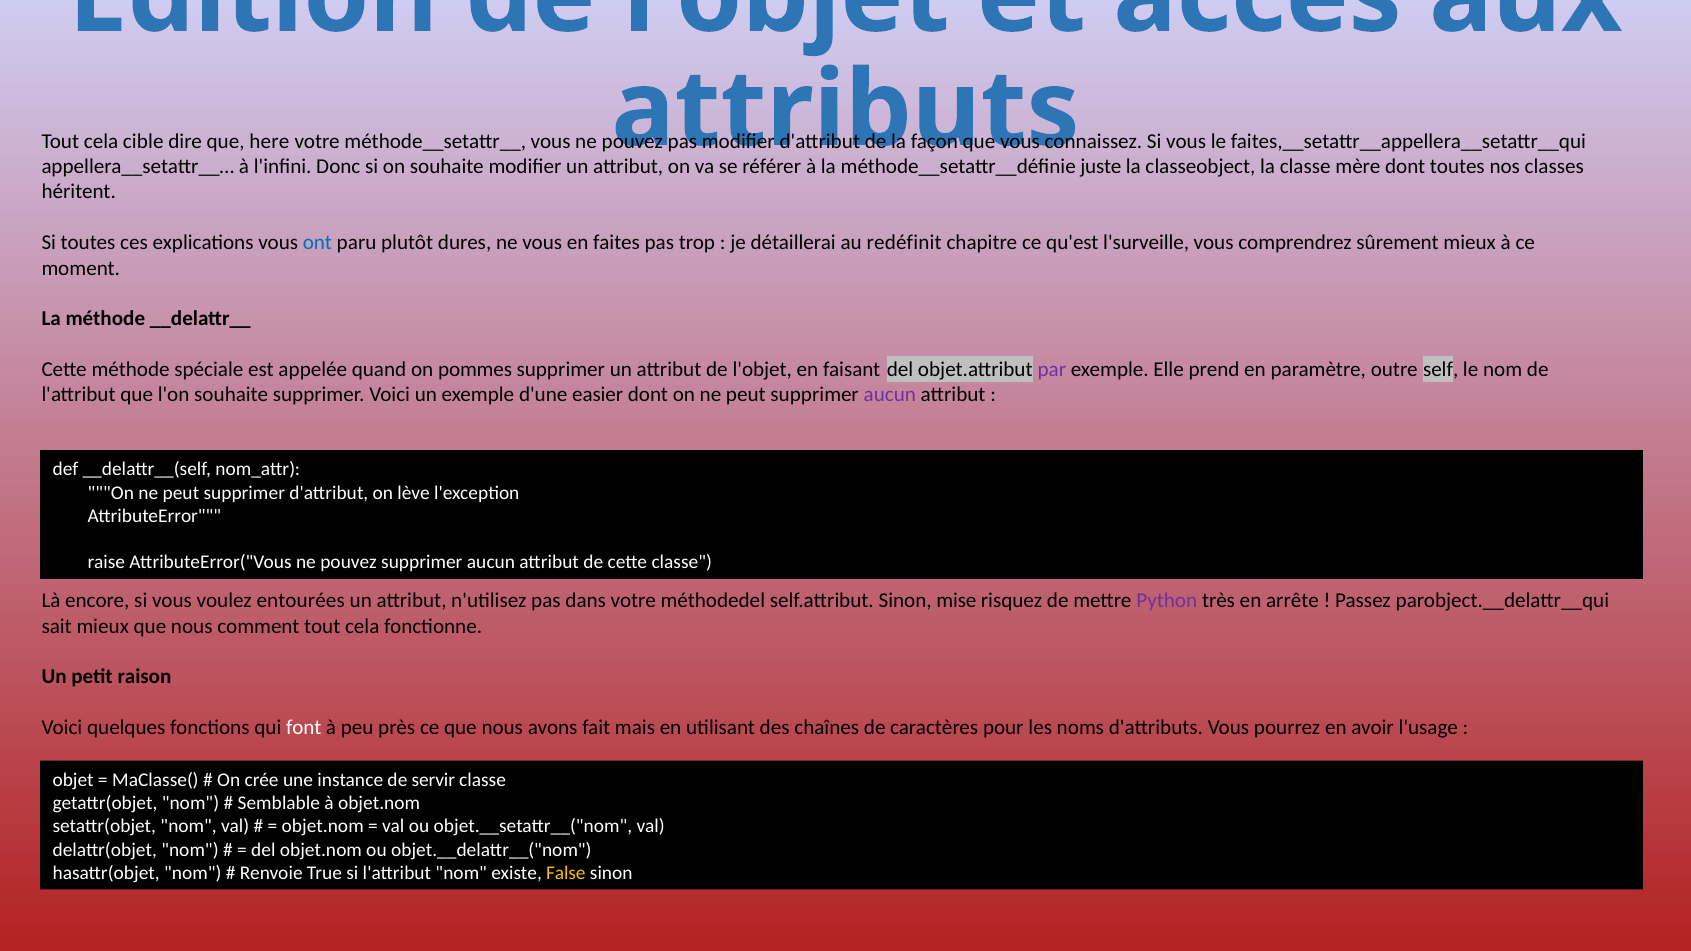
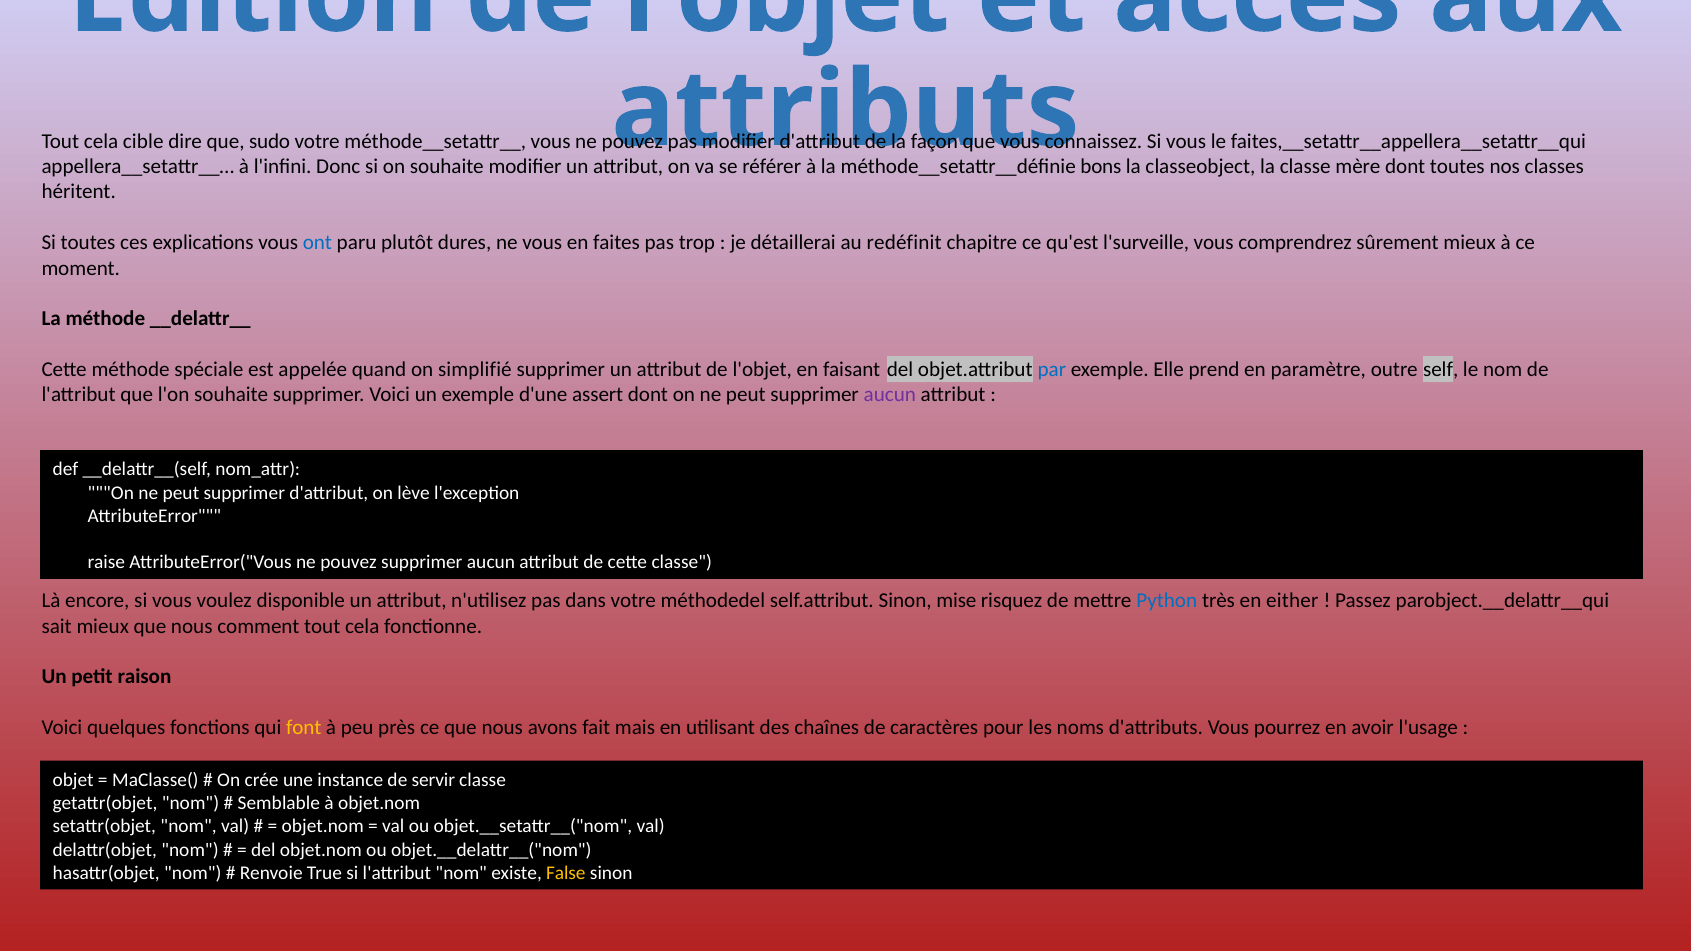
here: here -> sudo (270, 141)
juste: juste -> bons (1101, 167)
pommes: pommes -> simplifié (475, 370)
par colour: purple -> blue (1052, 370)
easier: easier -> assert (598, 395)
entourées: entourées -> disponible (301, 601)
Python colour: purple -> blue (1167, 601)
arrête: arrête -> either (1292, 601)
font colour: white -> yellow (304, 728)
